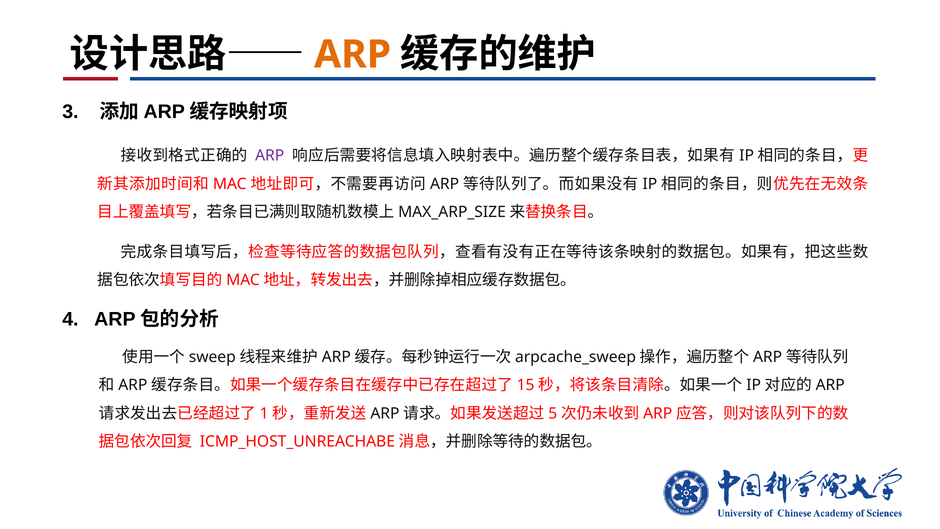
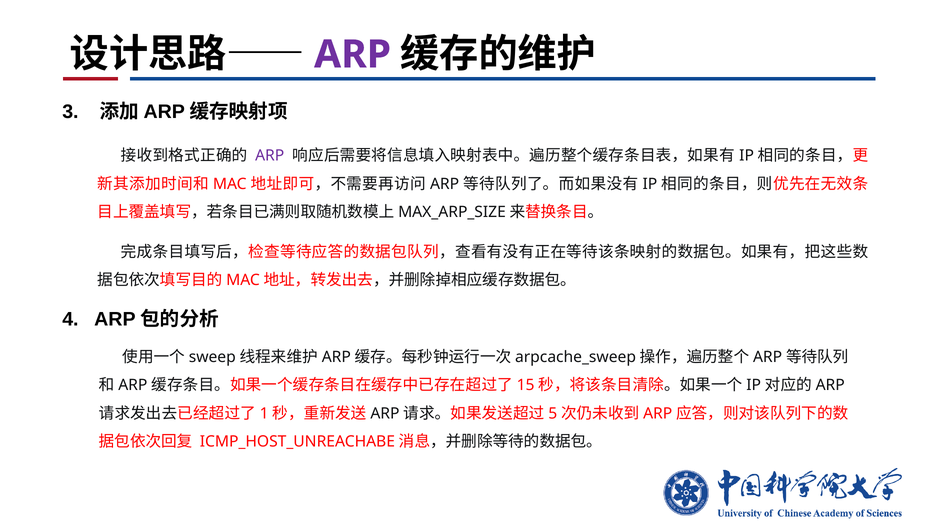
ARP colour: orange -> purple (353, 54)
